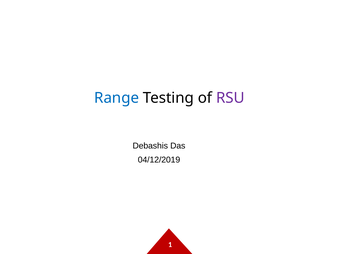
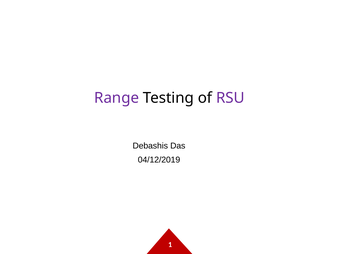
Range colour: blue -> purple (117, 98)
